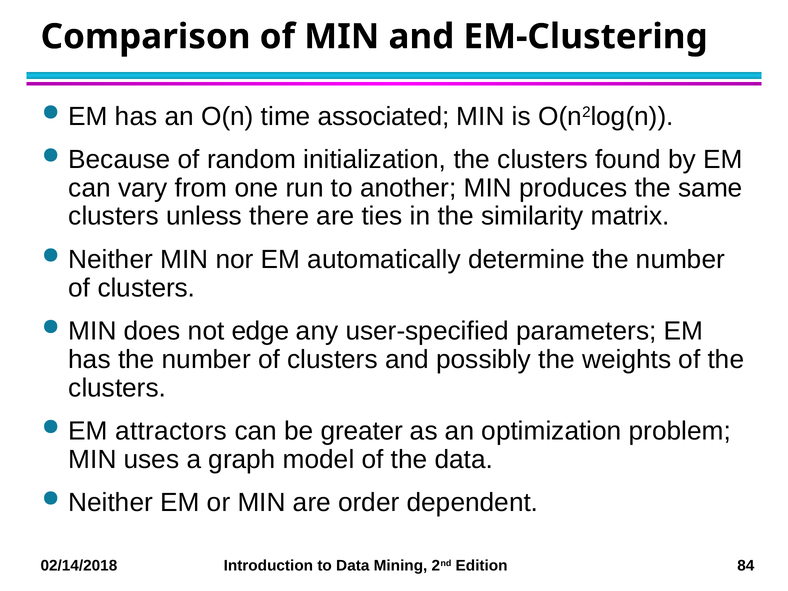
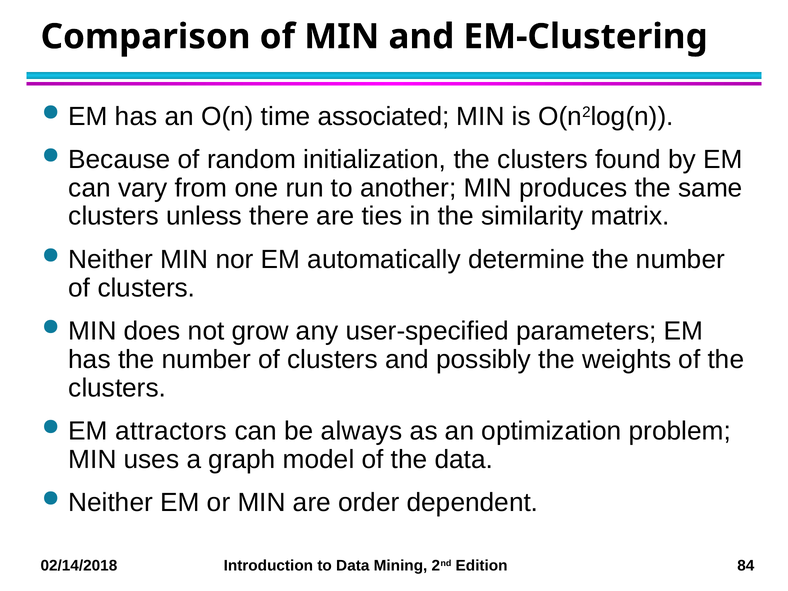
edge: edge -> grow (260, 331)
greater: greater -> always (362, 431)
